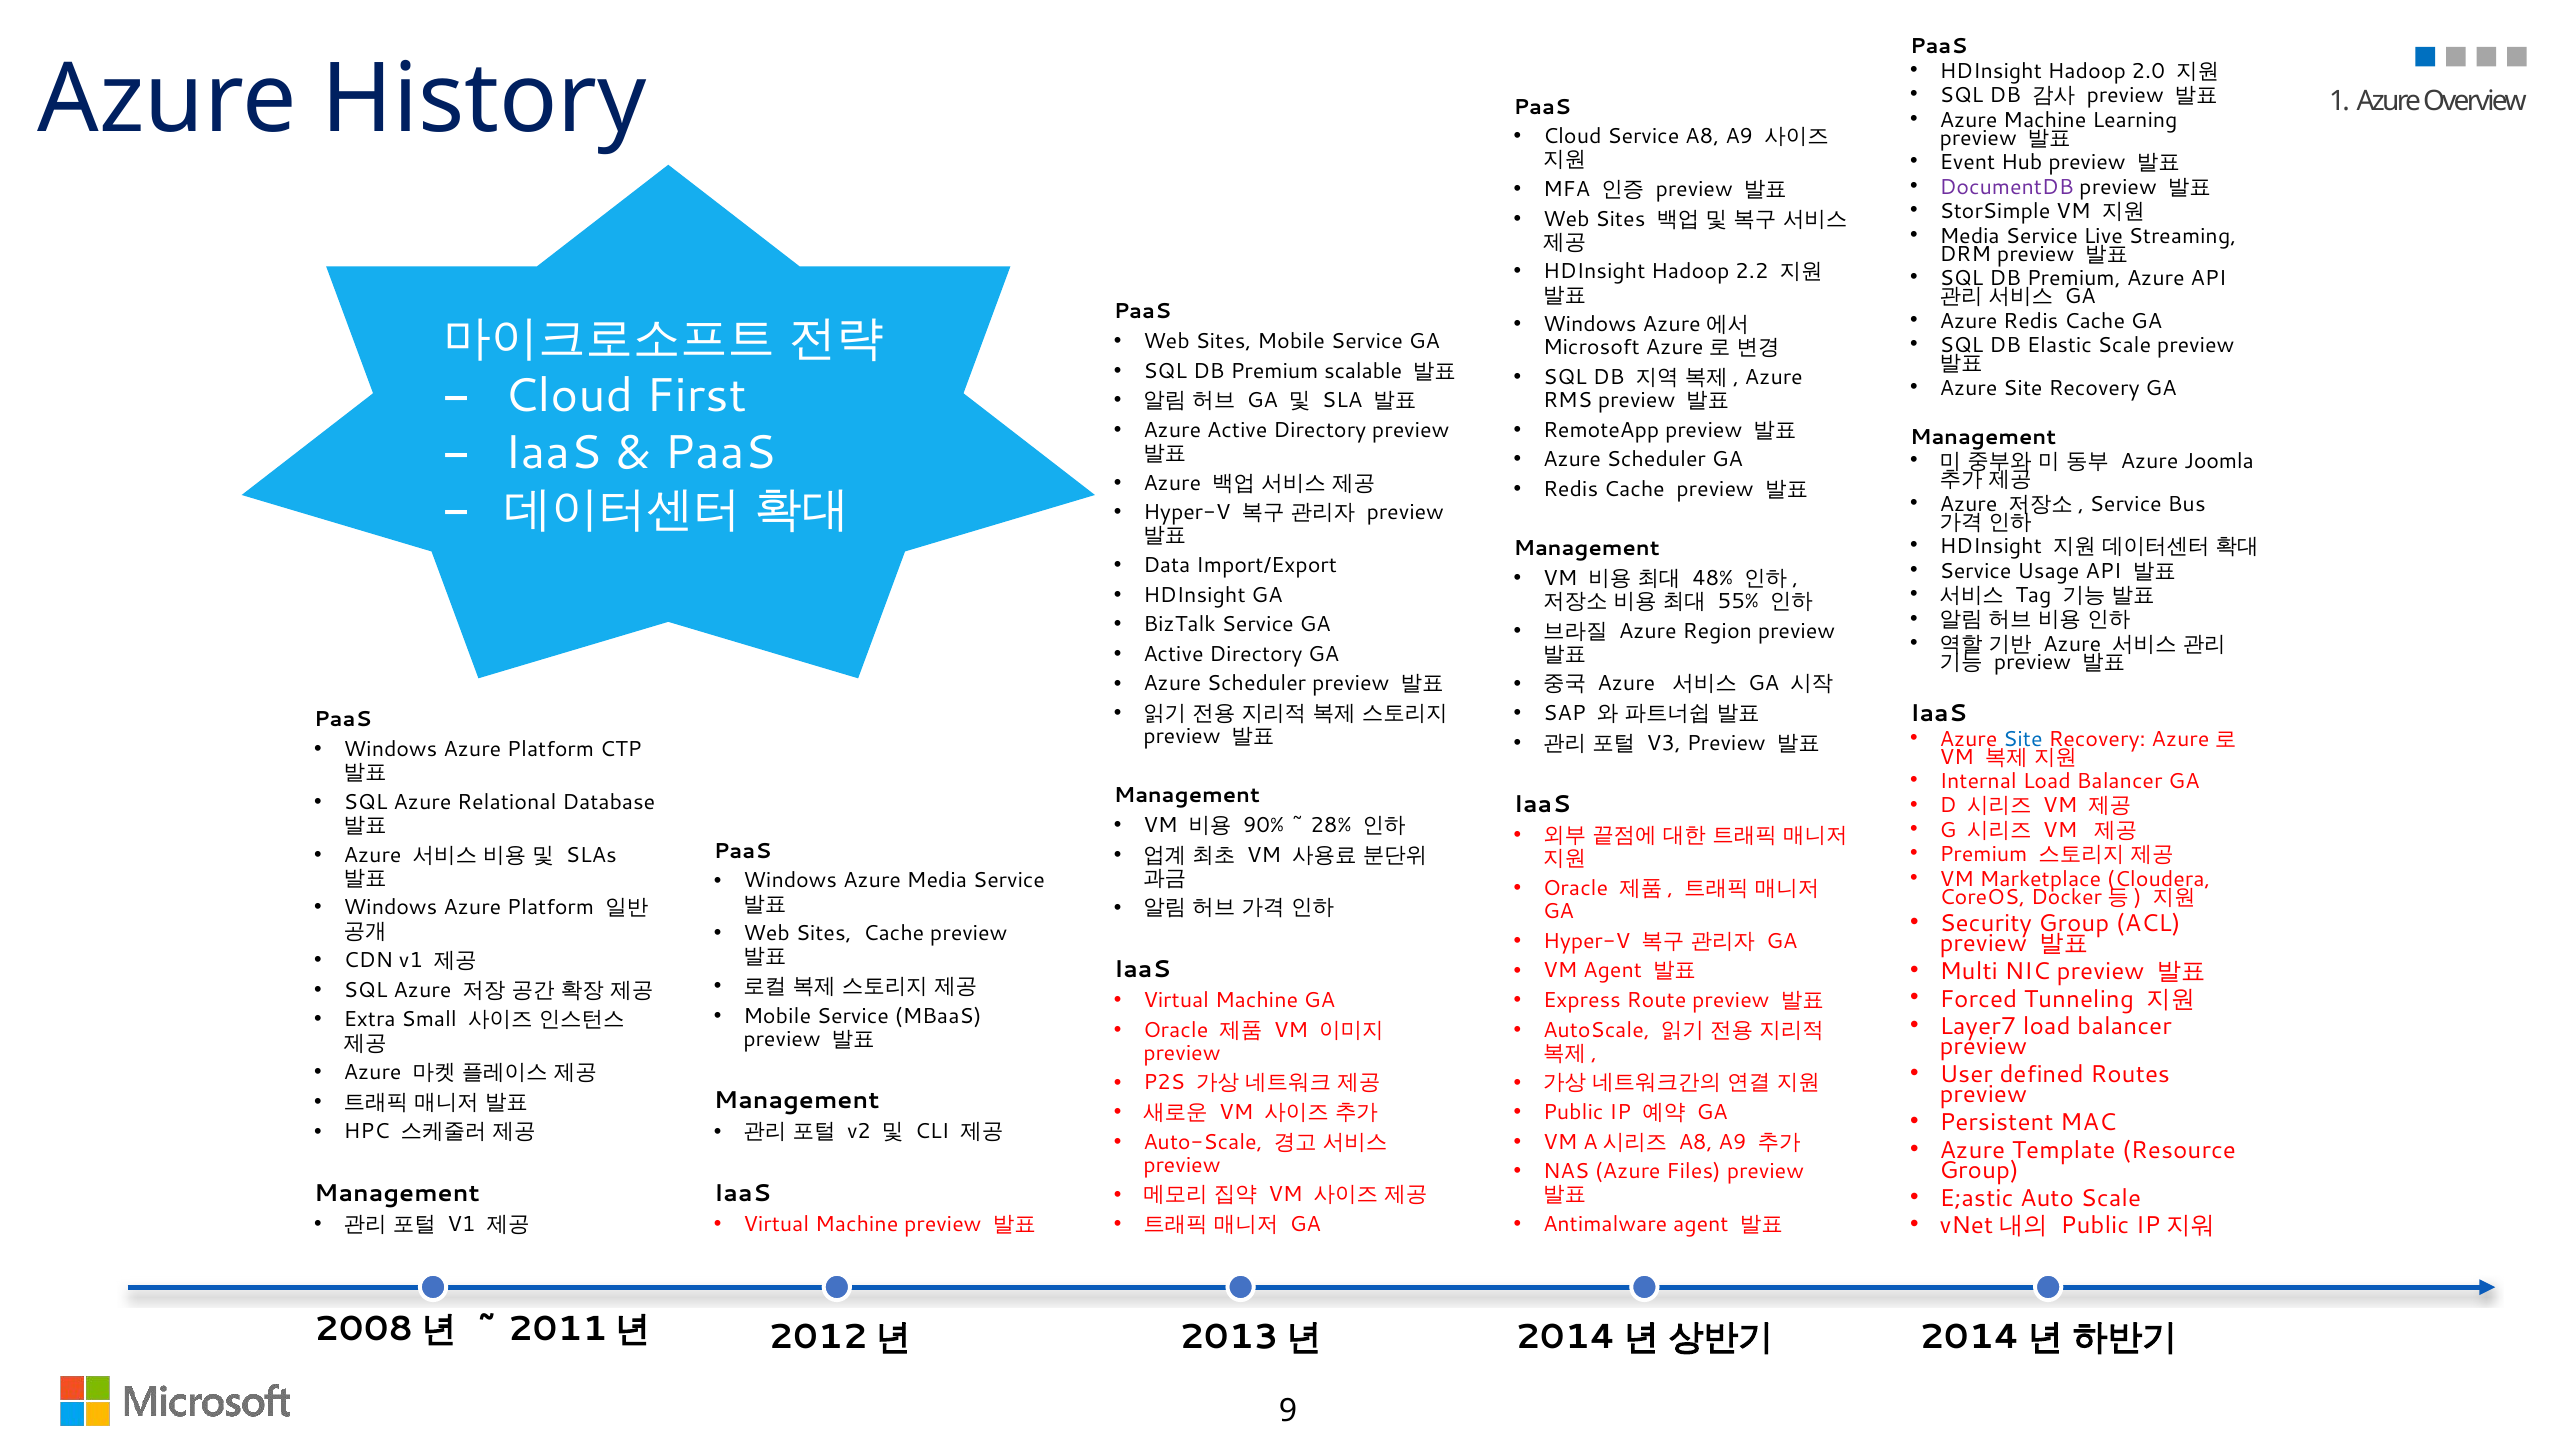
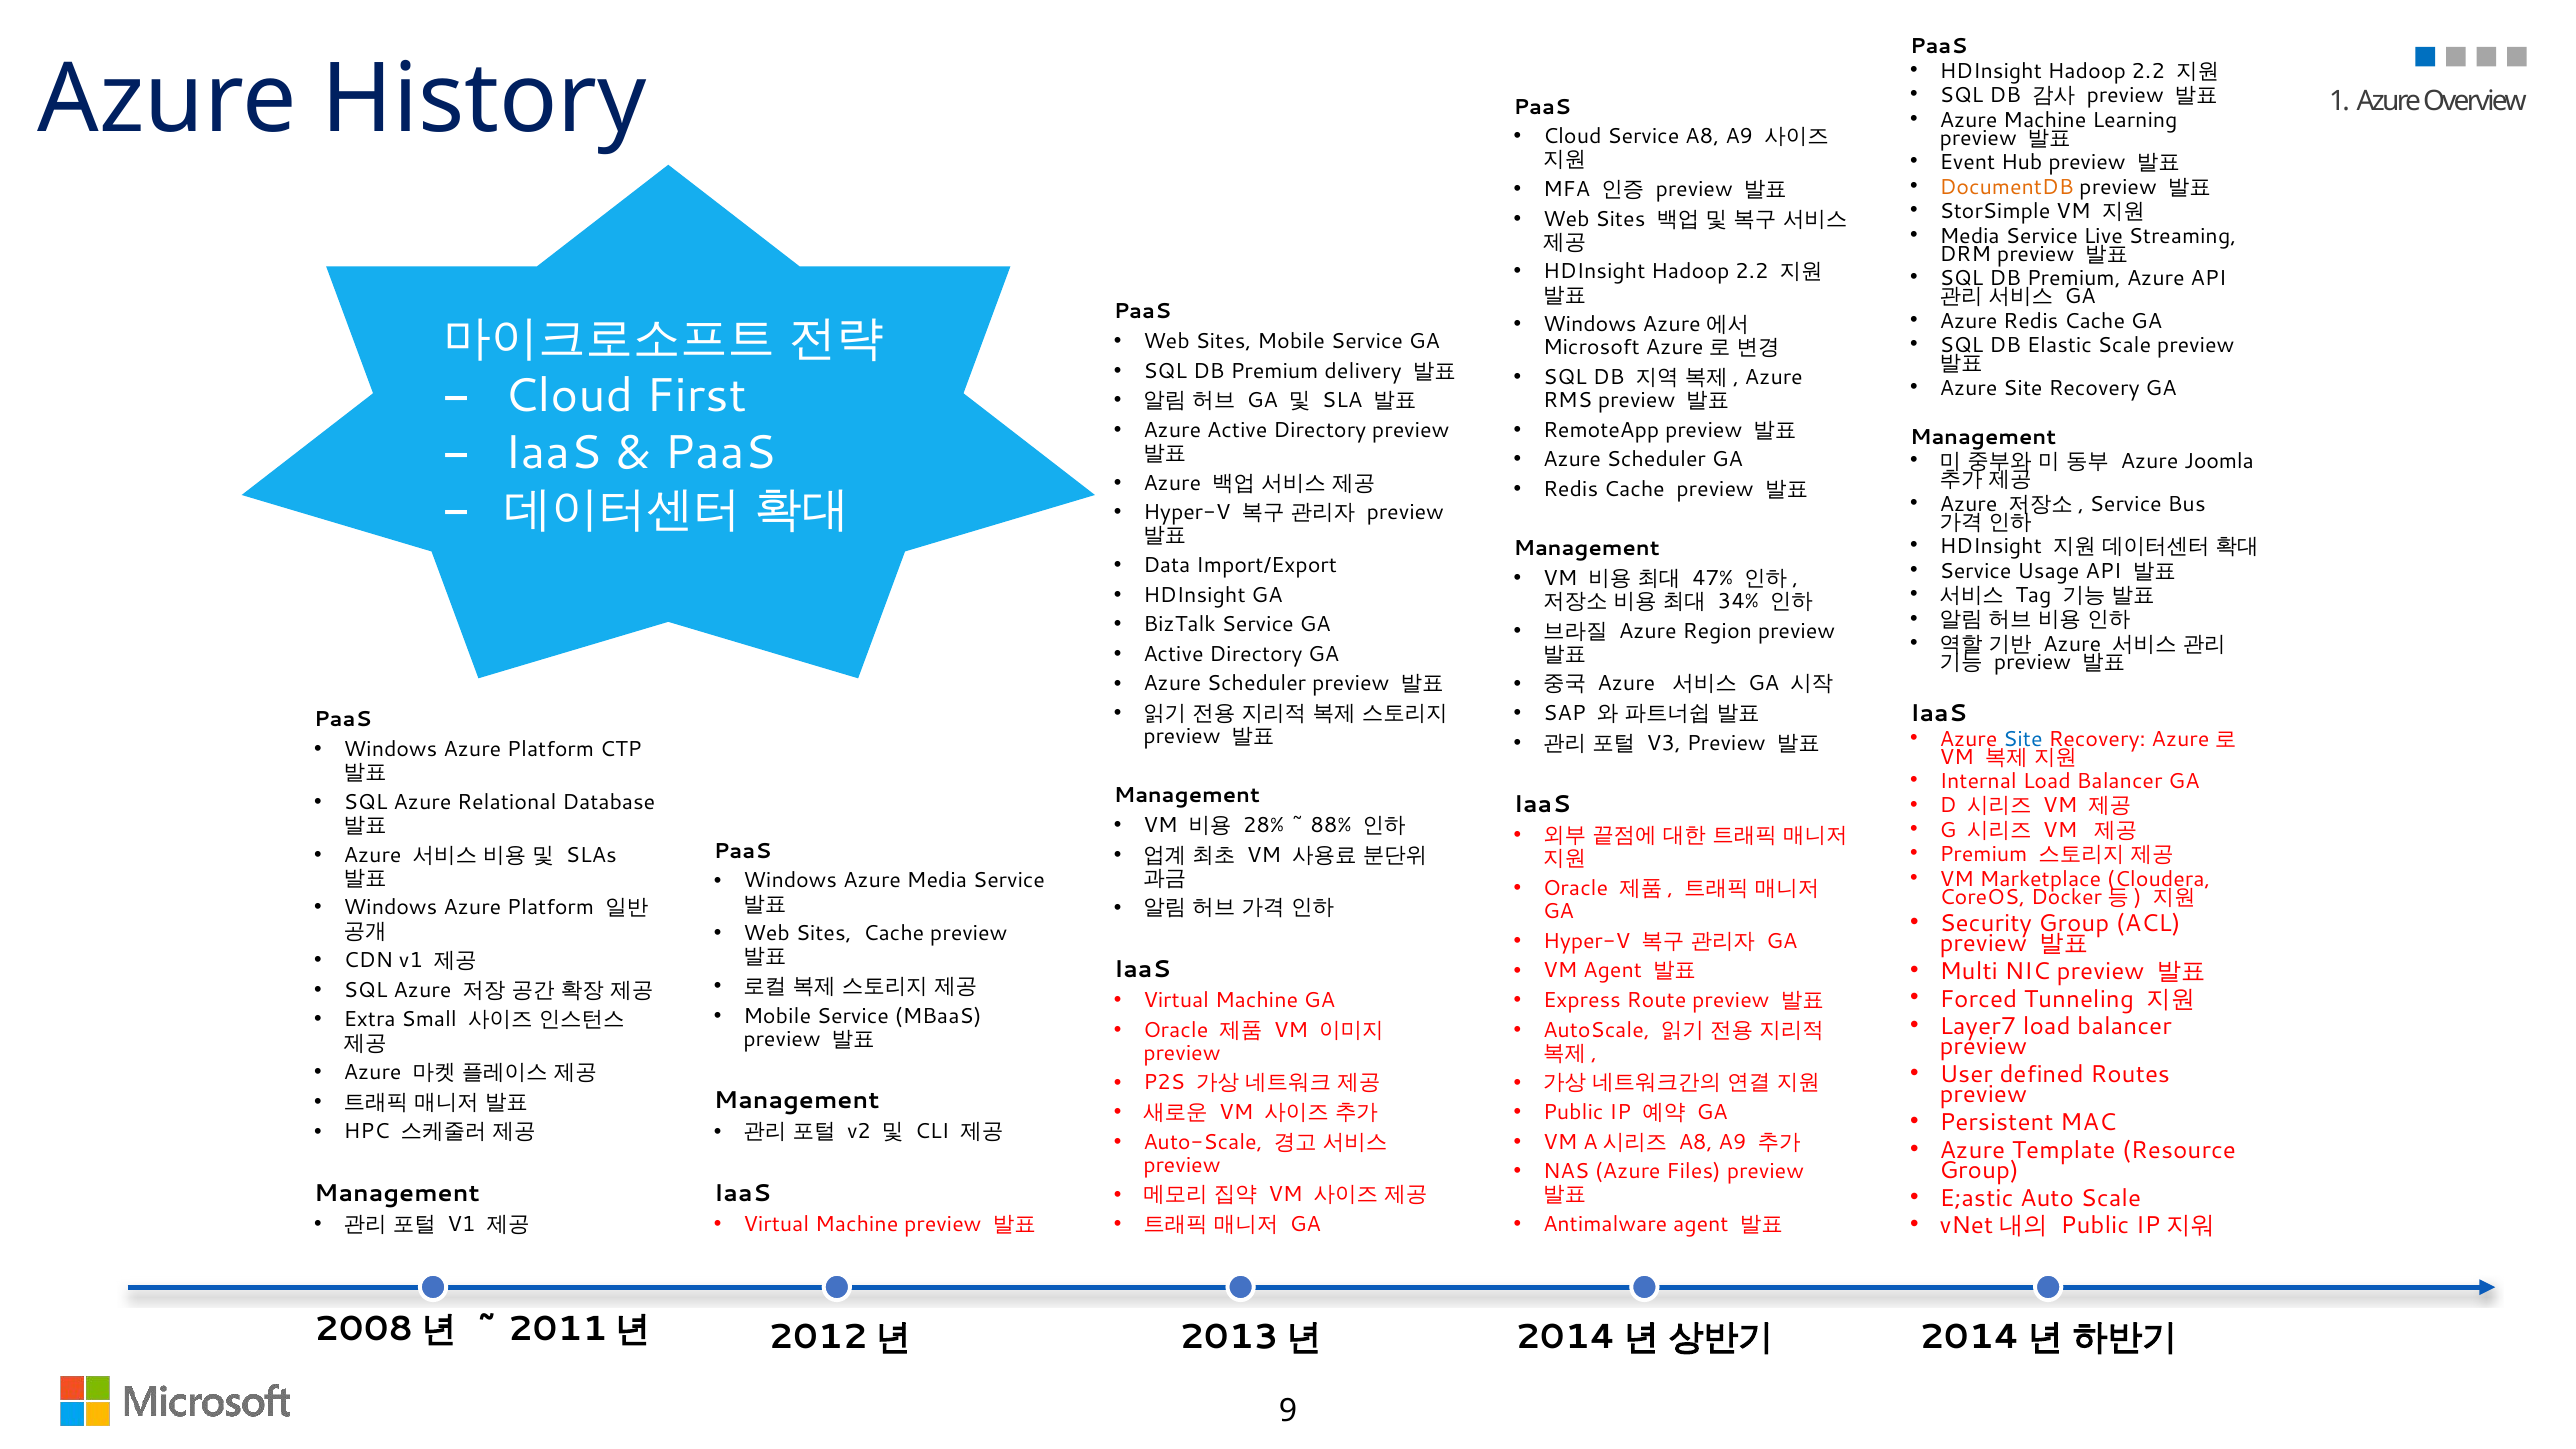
2.0: 2.0 -> 2.2 (2148, 71)
DocumentDB colour: purple -> orange (2007, 187)
scalable: scalable -> delivery (1363, 371)
48%: 48% -> 47% (1713, 578)
55%: 55% -> 34% (1738, 601)
90%: 90% -> 28% (1263, 825)
28%: 28% -> 88% (1331, 825)
